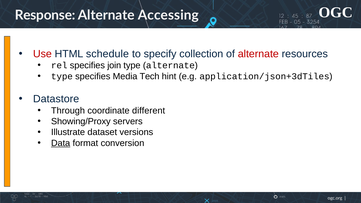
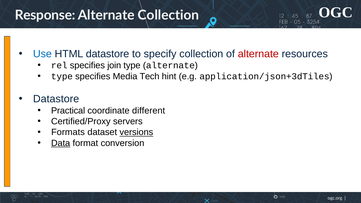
Alternate Accessing: Accessing -> Collection (168, 15)
Use colour: red -> blue (42, 54)
HTML schedule: schedule -> datastore (108, 54)
Through: Through -> Practical (68, 111)
Showing/Proxy: Showing/Proxy -> Certified/Proxy (81, 121)
Illustrate: Illustrate -> Formats (68, 132)
versions underline: none -> present (136, 132)
